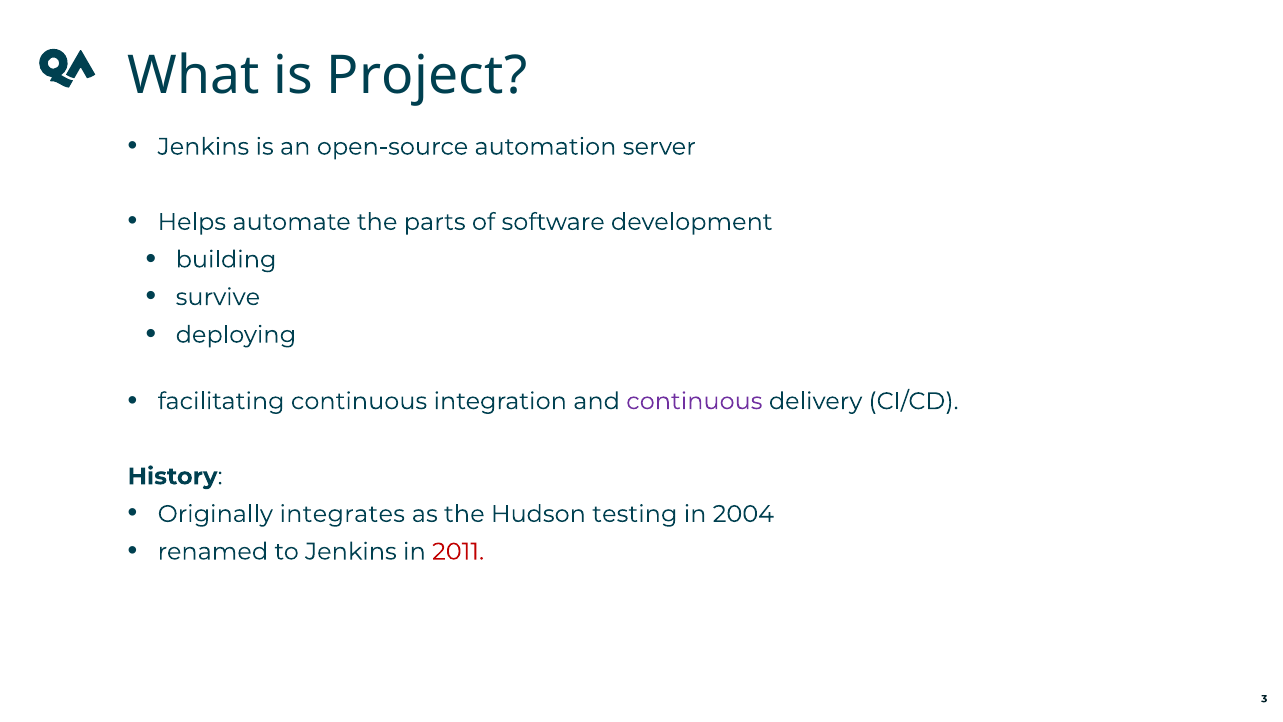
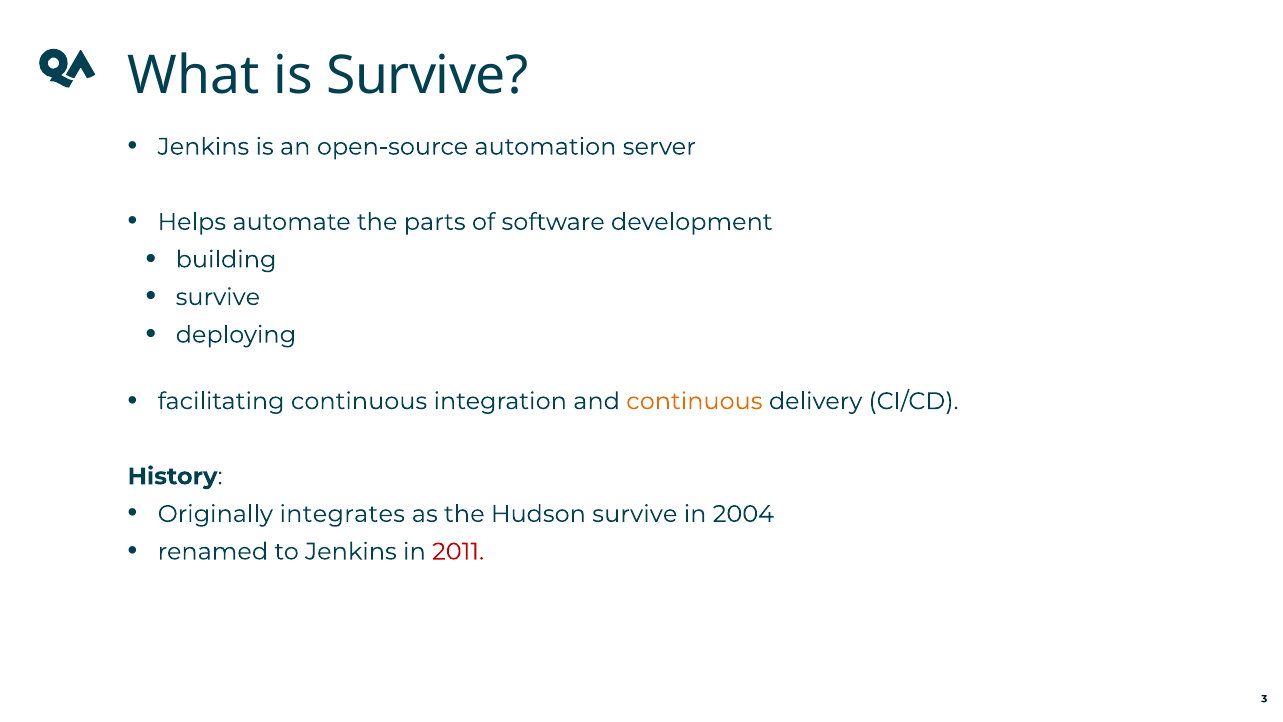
is Project: Project -> Survive (428, 76)
continuous colour: purple -> orange (694, 401)
Hudson testing: testing -> survive (635, 514)
